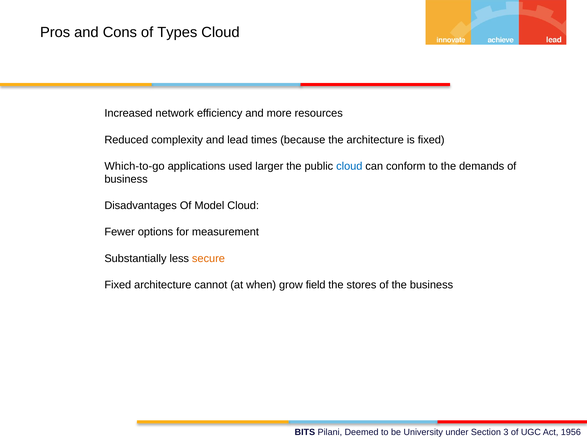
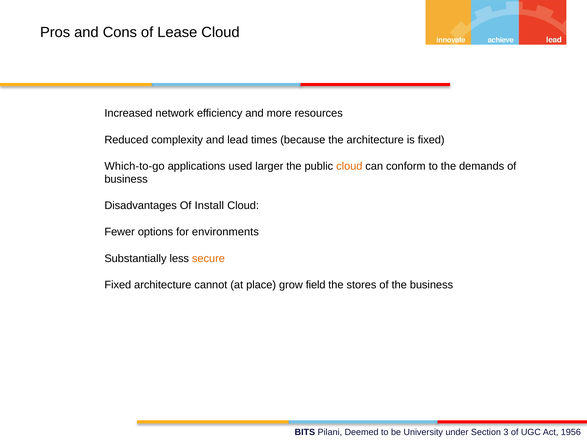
Types: Types -> Lease (177, 32)
cloud colour: blue -> orange (349, 166)
Model: Model -> Install (209, 206)
measurement: measurement -> environments (225, 232)
when: when -> place (261, 285)
